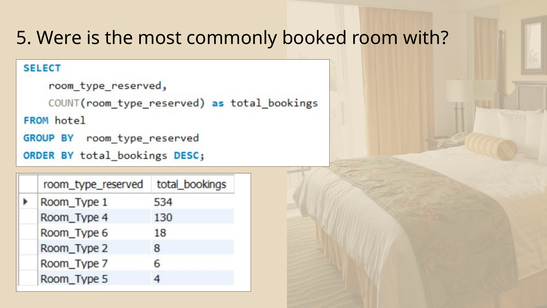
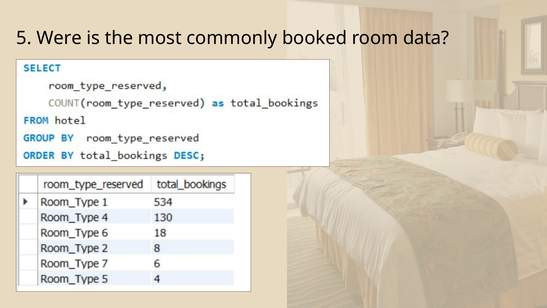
with: with -> data (426, 38)
